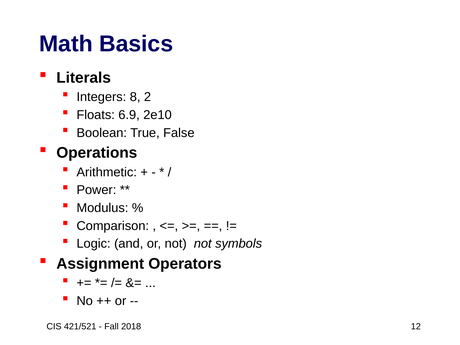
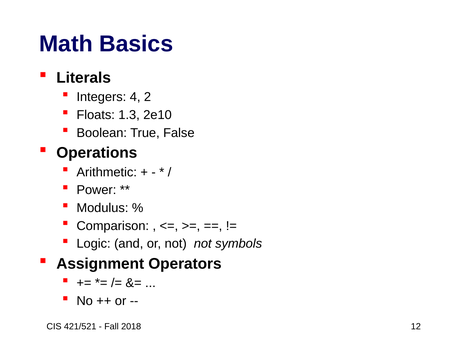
8: 8 -> 4 (135, 97)
6.9: 6.9 -> 1.3 (129, 115)
